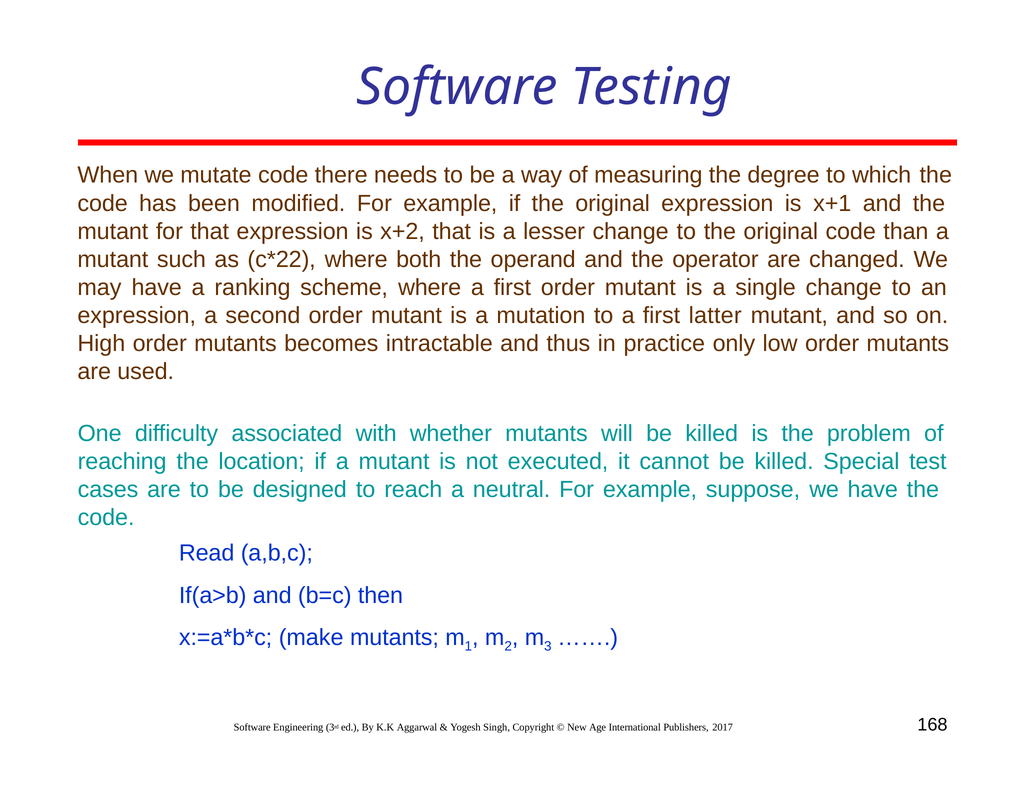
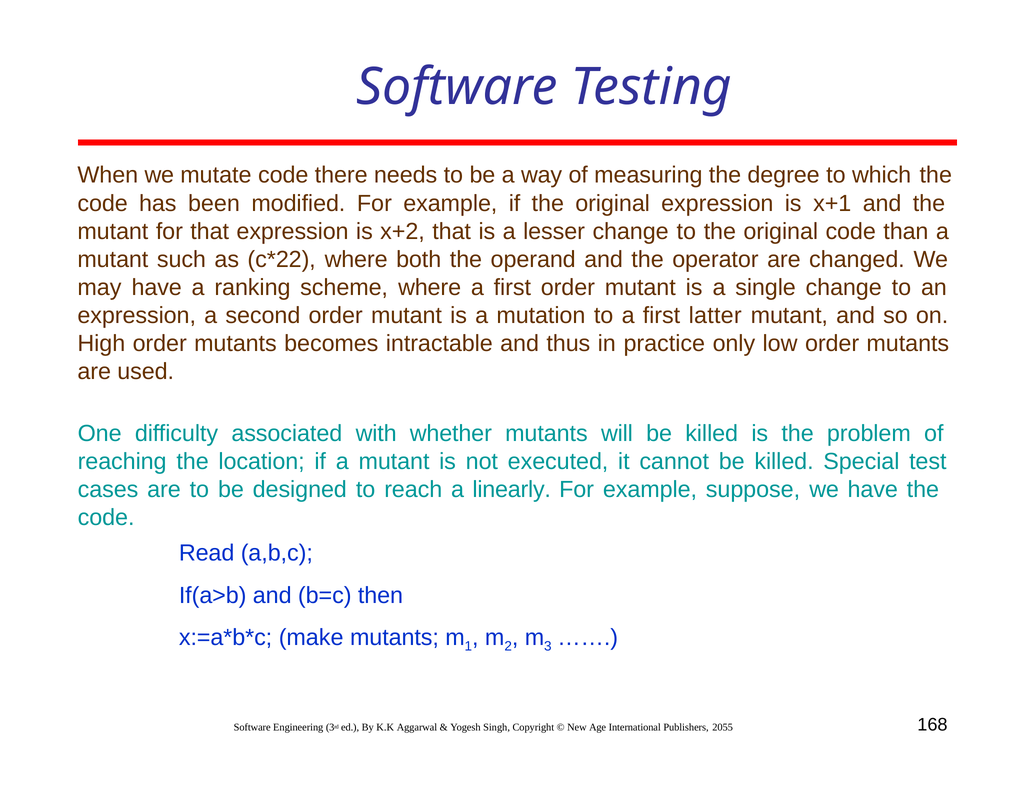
neutral: neutral -> linearly (512, 489)
2017: 2017 -> 2055 (723, 727)
